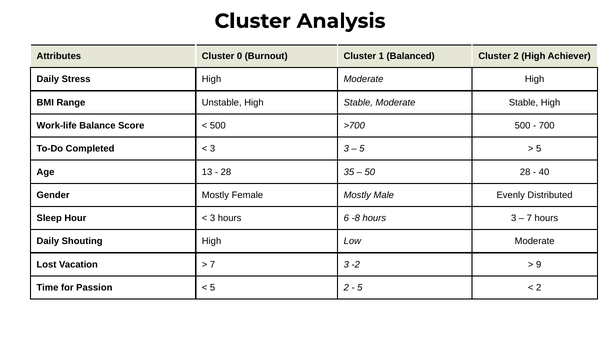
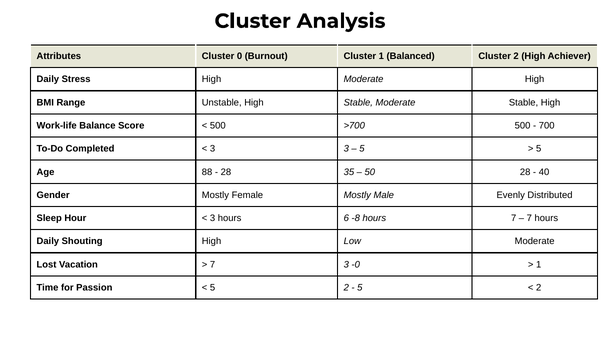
13: 13 -> 88 (207, 172)
hours 3: 3 -> 7 (514, 219)
-2: -2 -> -0 (356, 265)
9: 9 -> 1 (539, 265)
